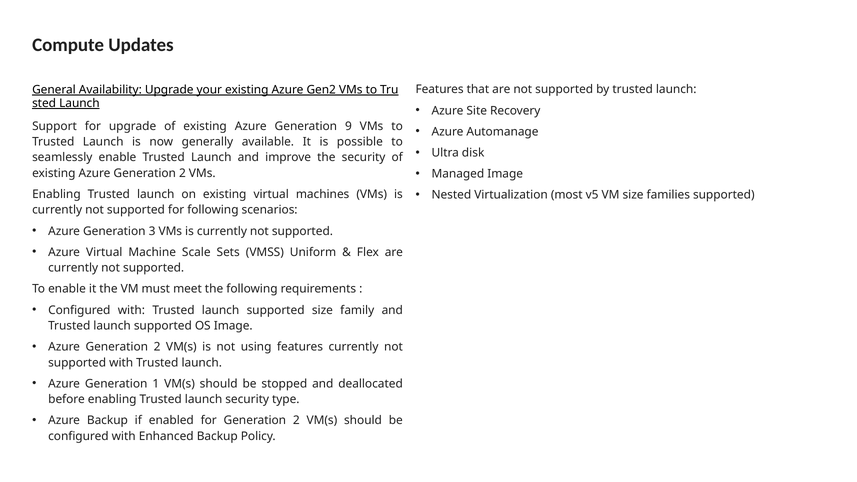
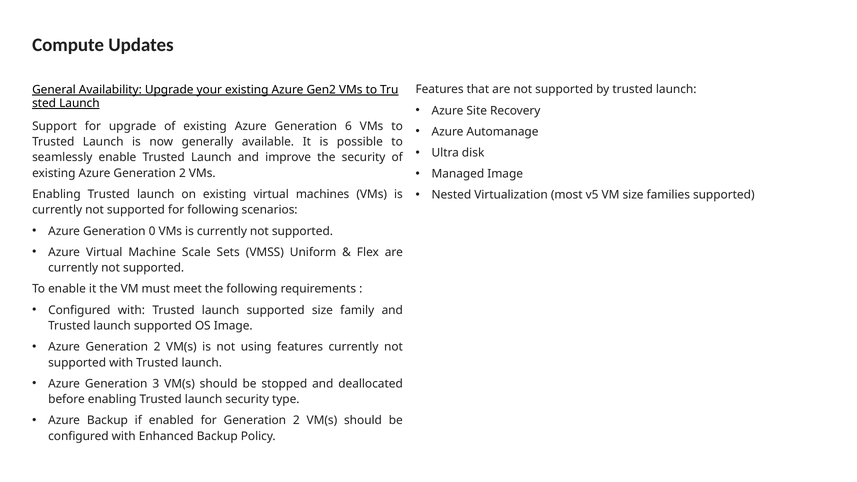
9: 9 -> 6 (348, 126)
3: 3 -> 0 (152, 231)
1: 1 -> 3 (156, 384)
